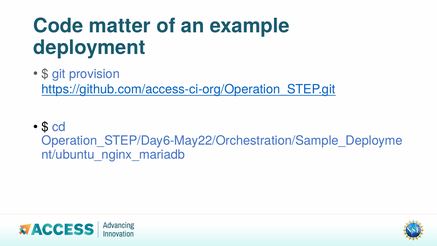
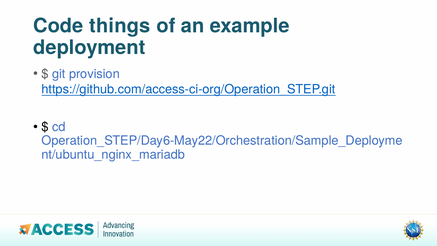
matter: matter -> things (120, 26)
